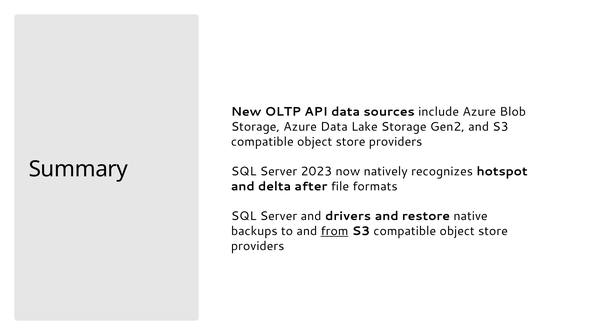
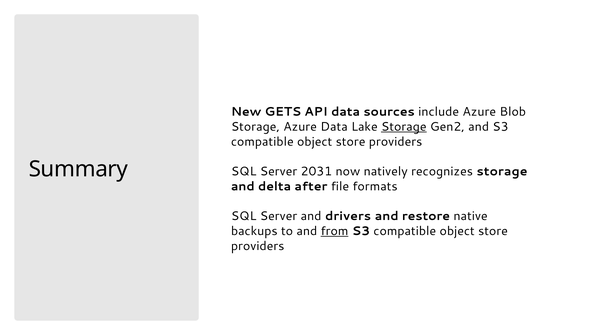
OLTP: OLTP -> GETS (283, 112)
Storage underline: none -> present (404, 127)
2023: 2023 -> 2031 (316, 172)
recognizes hotspot: hotspot -> storage (502, 172)
